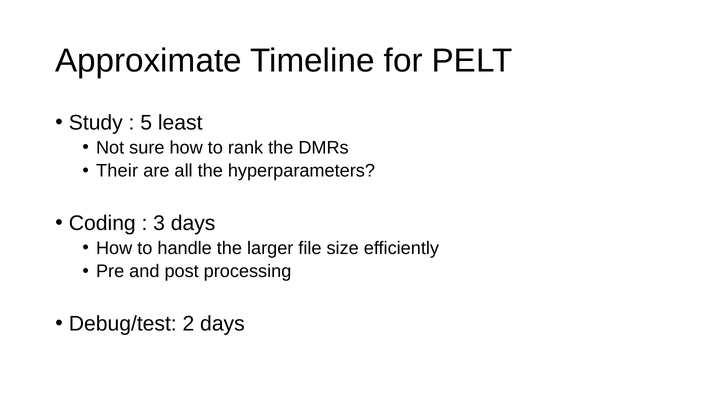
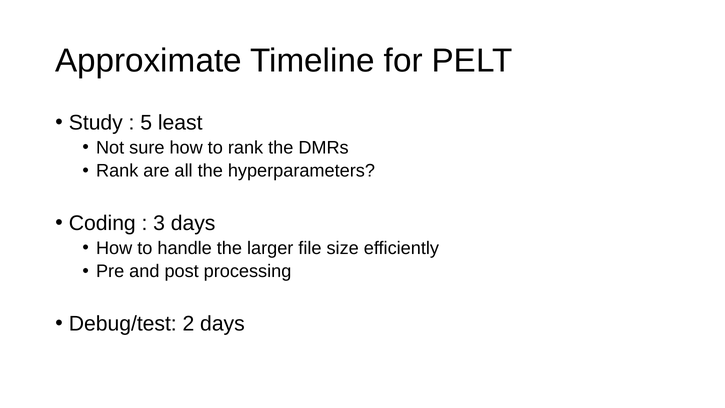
Their: Their -> Rank (117, 171)
